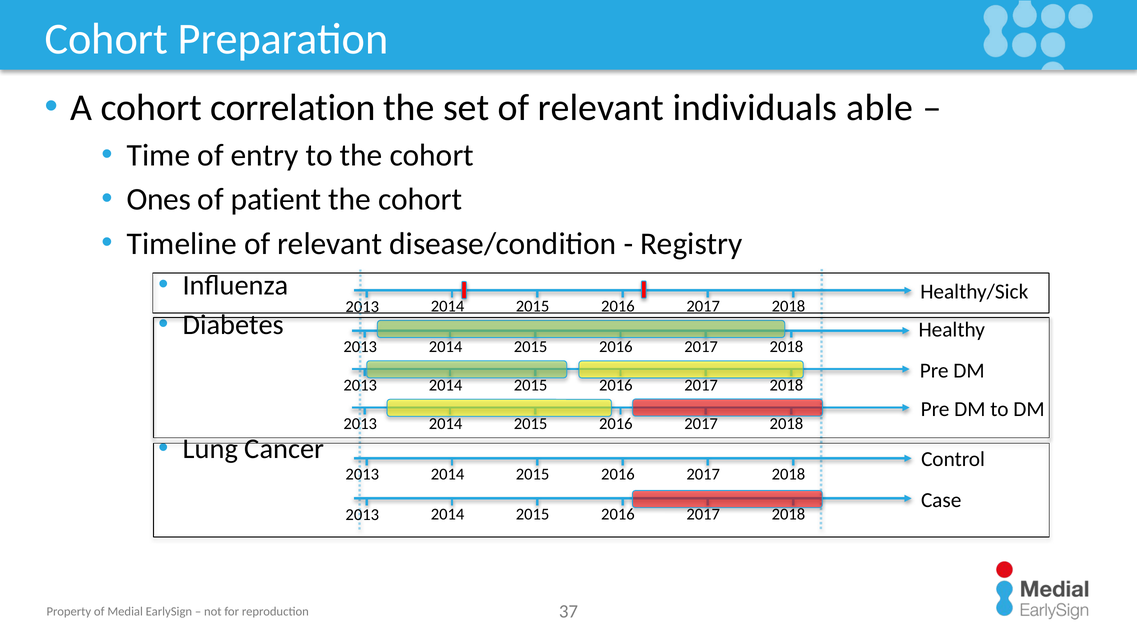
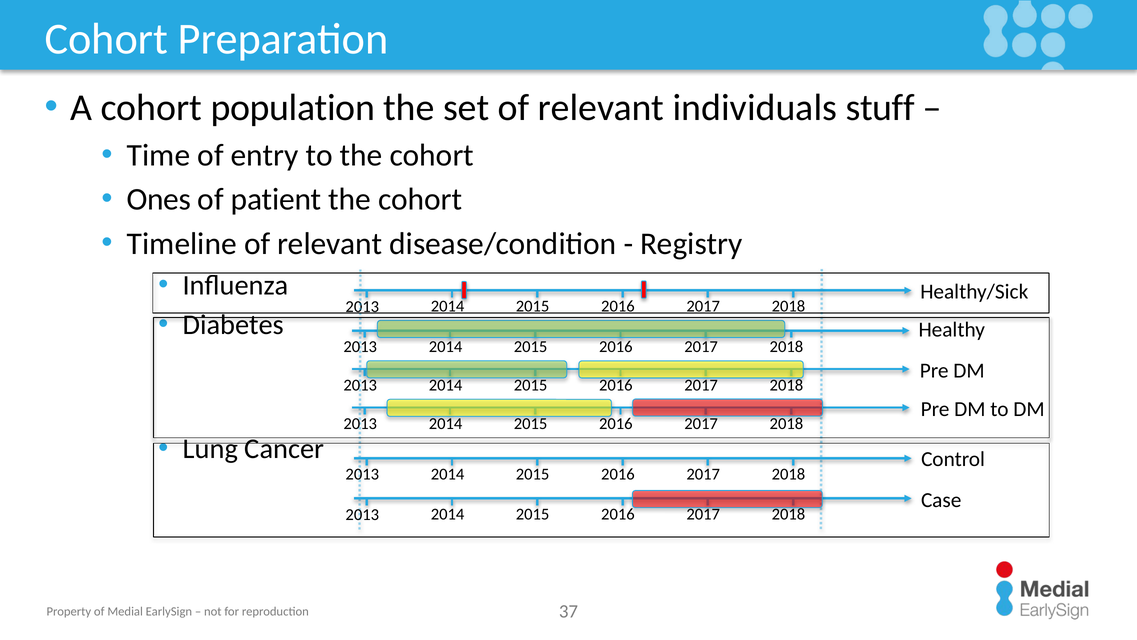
correlation: correlation -> population (293, 108)
able: able -> stuff (880, 108)
